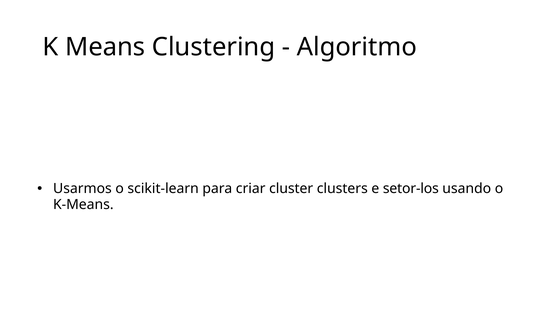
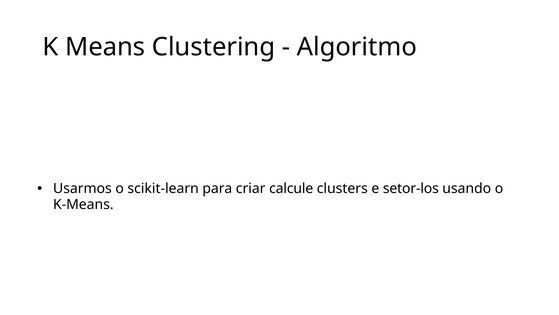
cluster: cluster -> calcule (291, 188)
